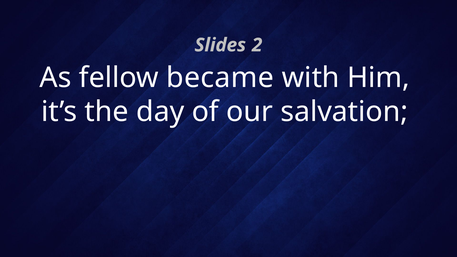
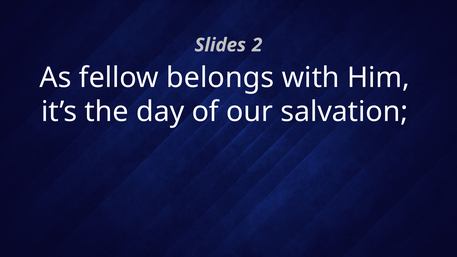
became: became -> belongs (220, 78)
